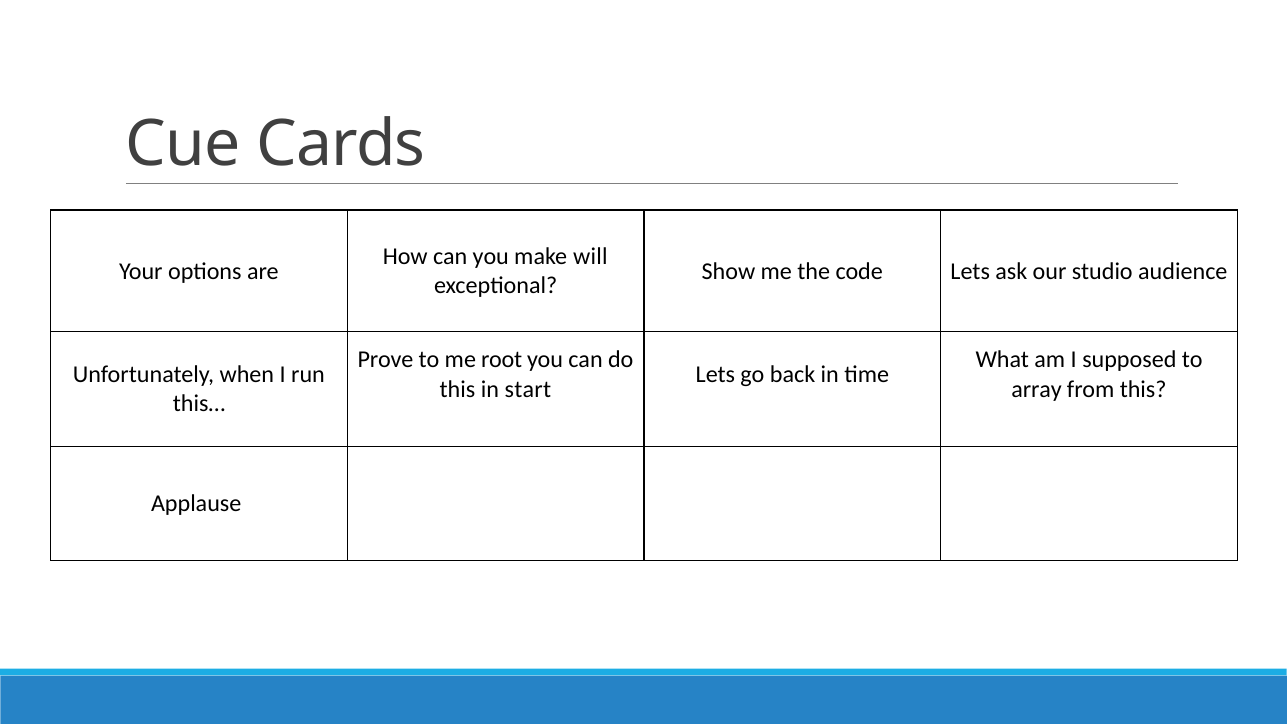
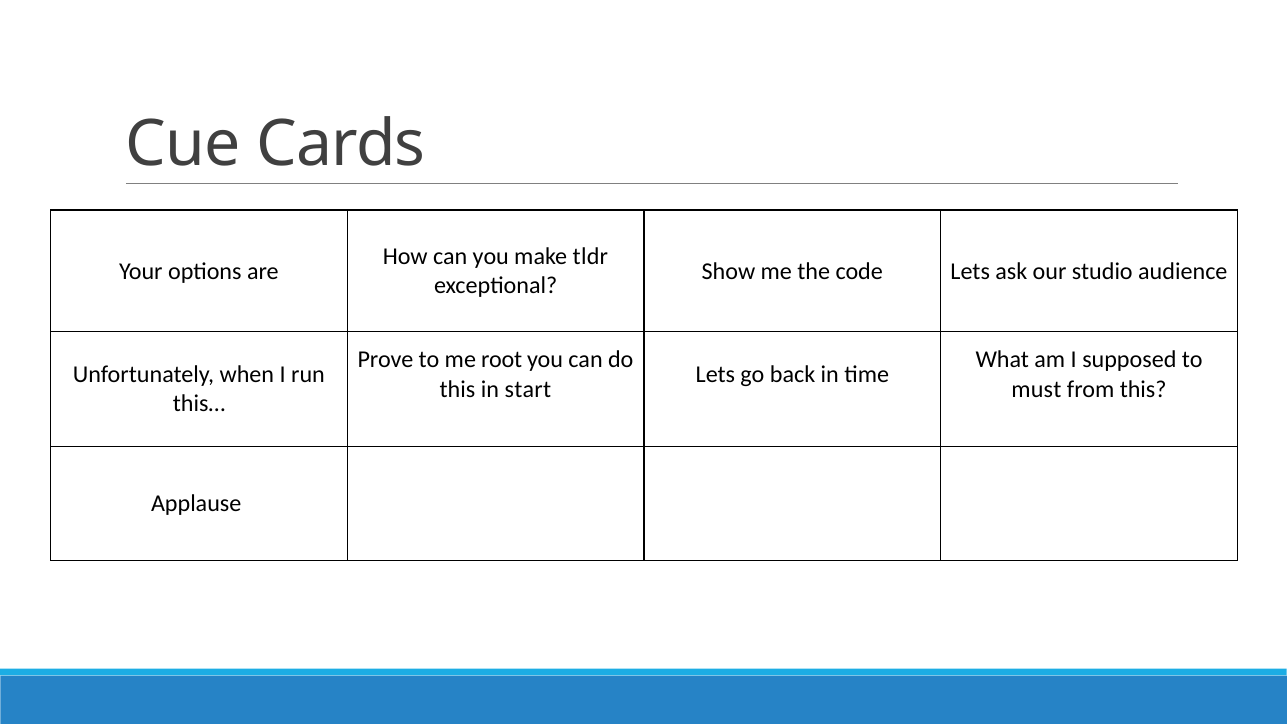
will: will -> tldr (590, 256)
array: array -> must (1036, 389)
